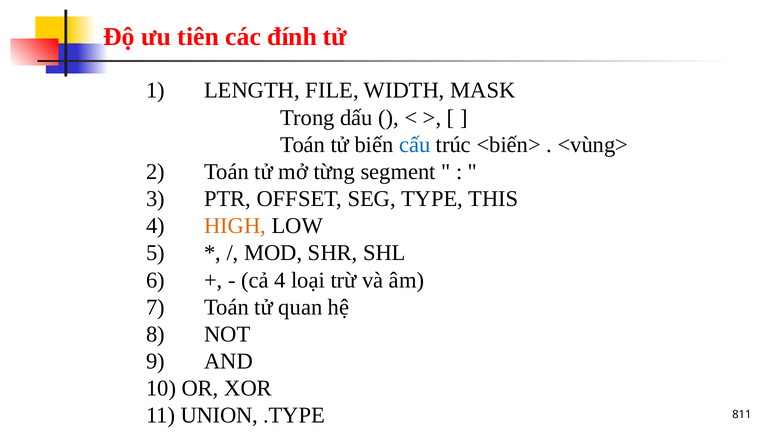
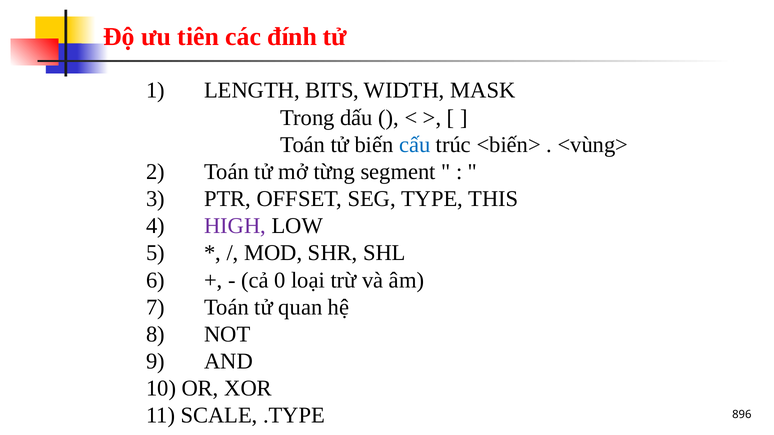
FILE: FILE -> BITS (332, 91)
HIGH colour: orange -> purple (235, 226)
cả 4: 4 -> 0 (280, 280)
UNION: UNION -> SCALE (219, 416)
811: 811 -> 896 (742, 415)
